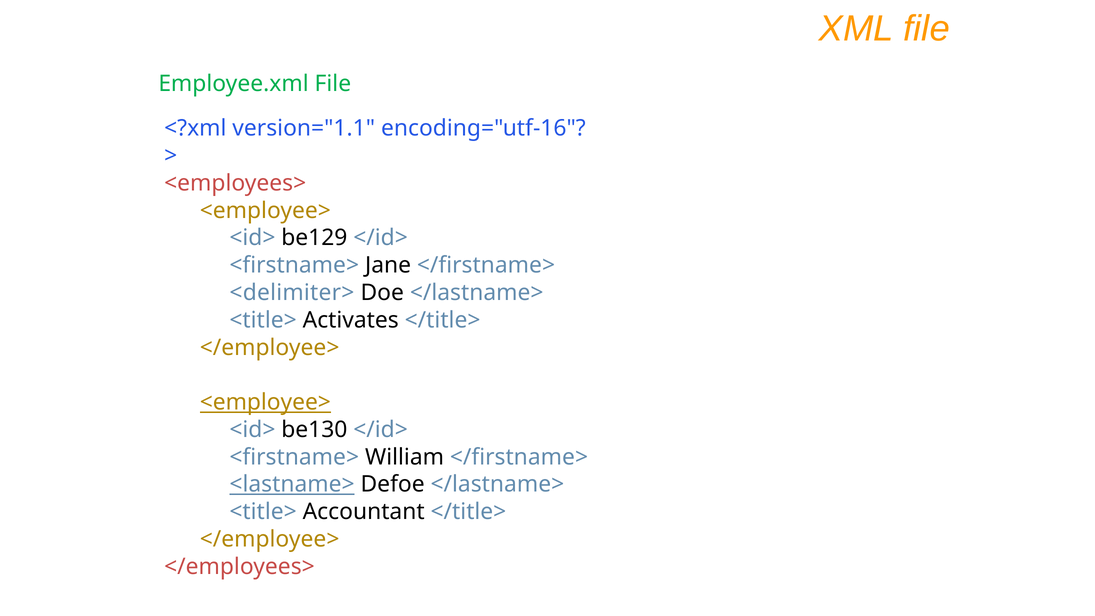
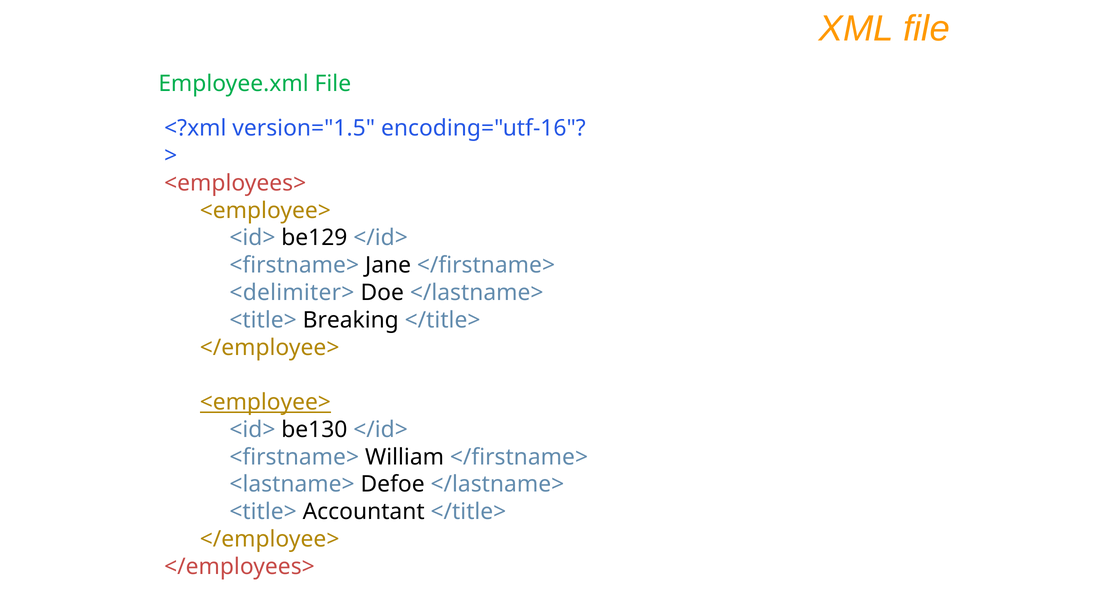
version="1.1: version="1.1 -> version="1.5 (304, 128)
Activates: Activates -> Breaking (351, 320)
<lastname> underline: present -> none (292, 484)
